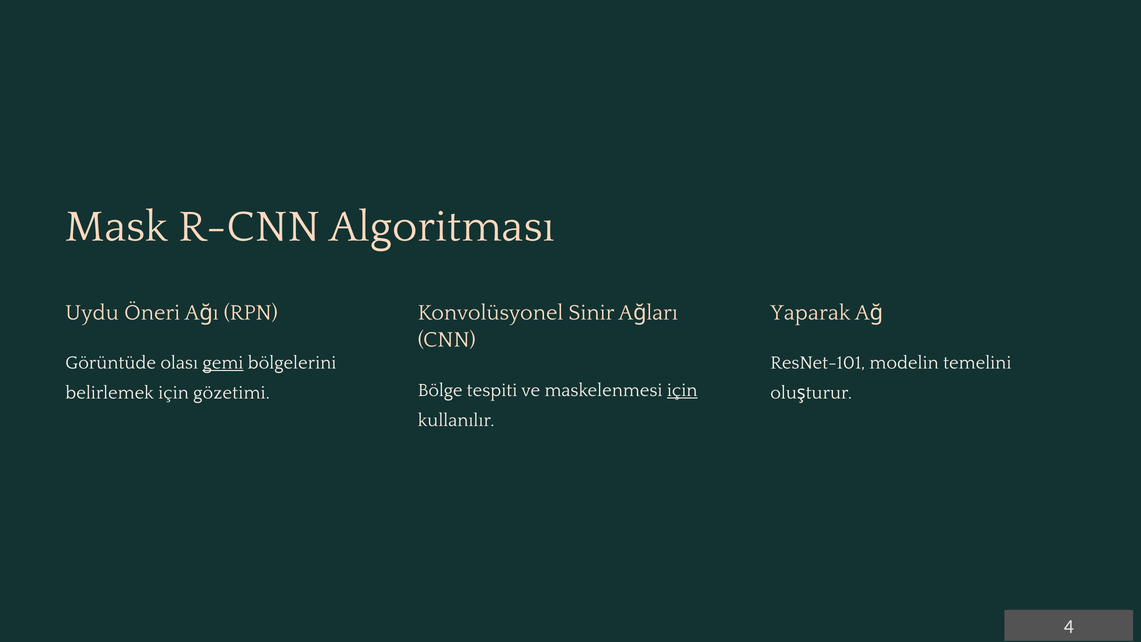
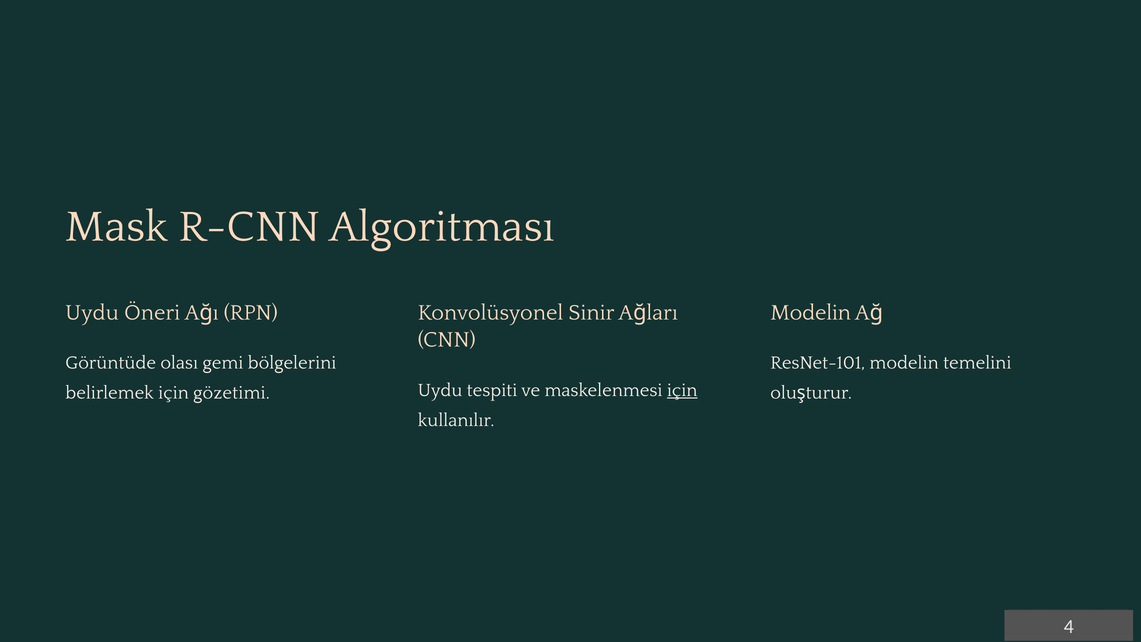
Yaparak: Yaparak -> Modelin (811, 312)
gemi underline: present -> none (223, 363)
Bölge: Bölge -> Uydu (440, 390)
